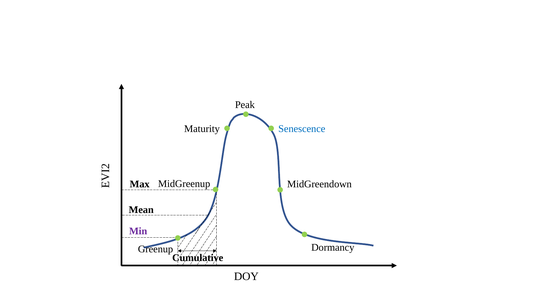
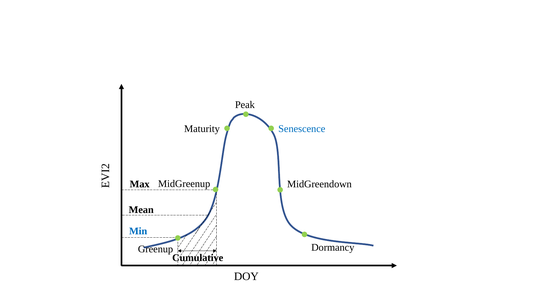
Min colour: purple -> blue (138, 231)
